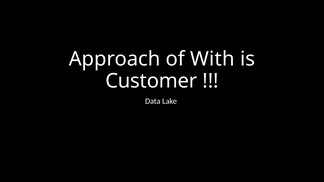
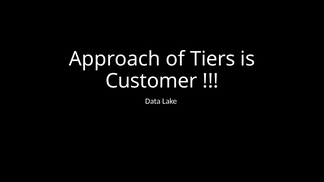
With: With -> Tiers (213, 59)
